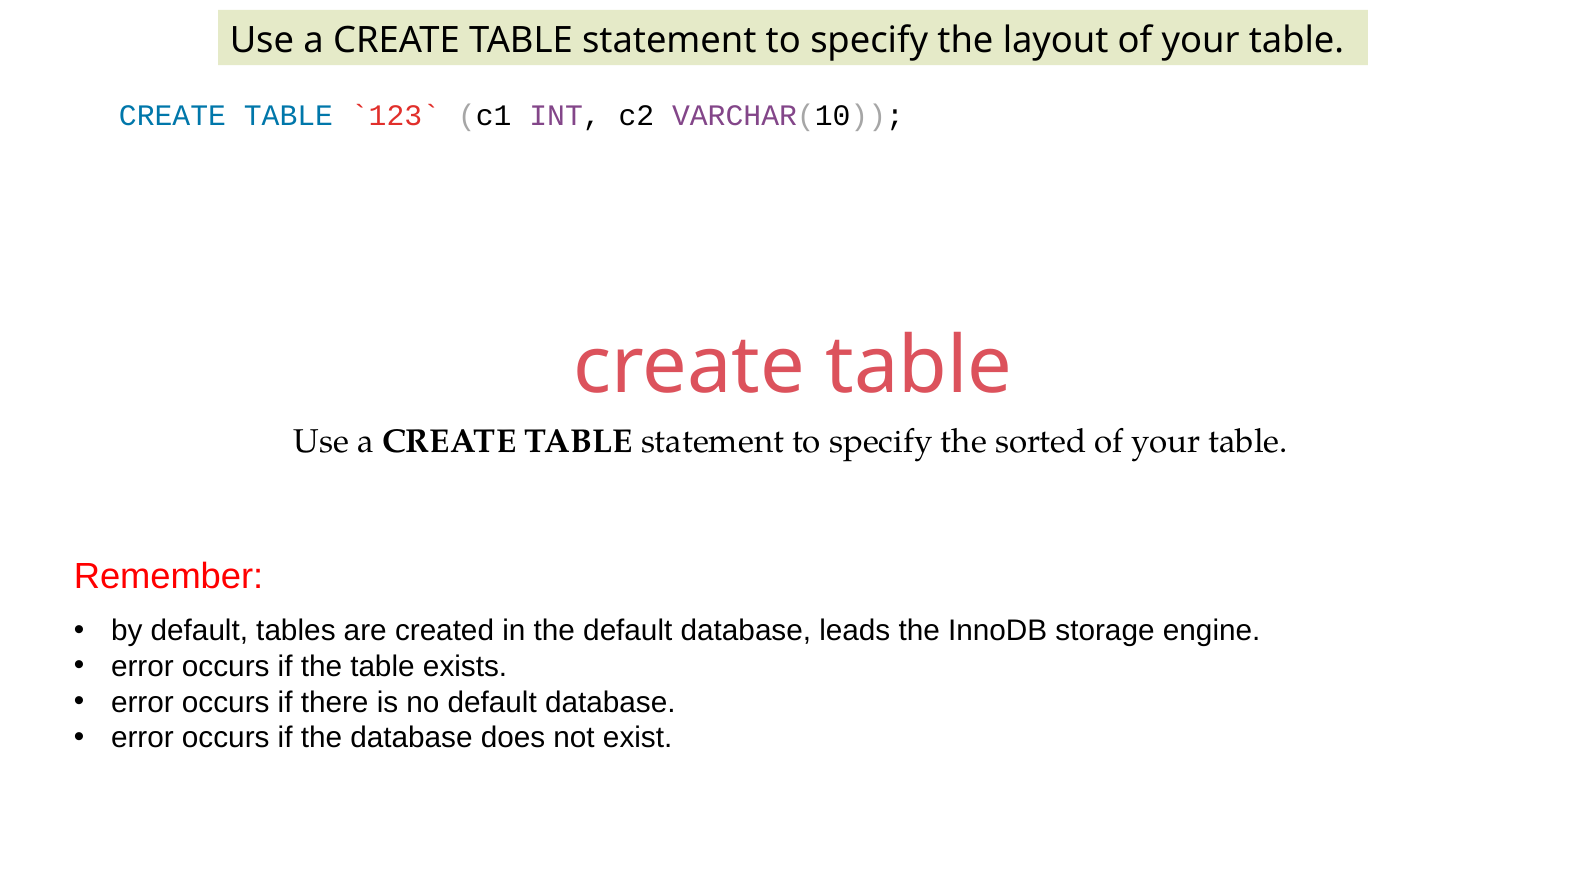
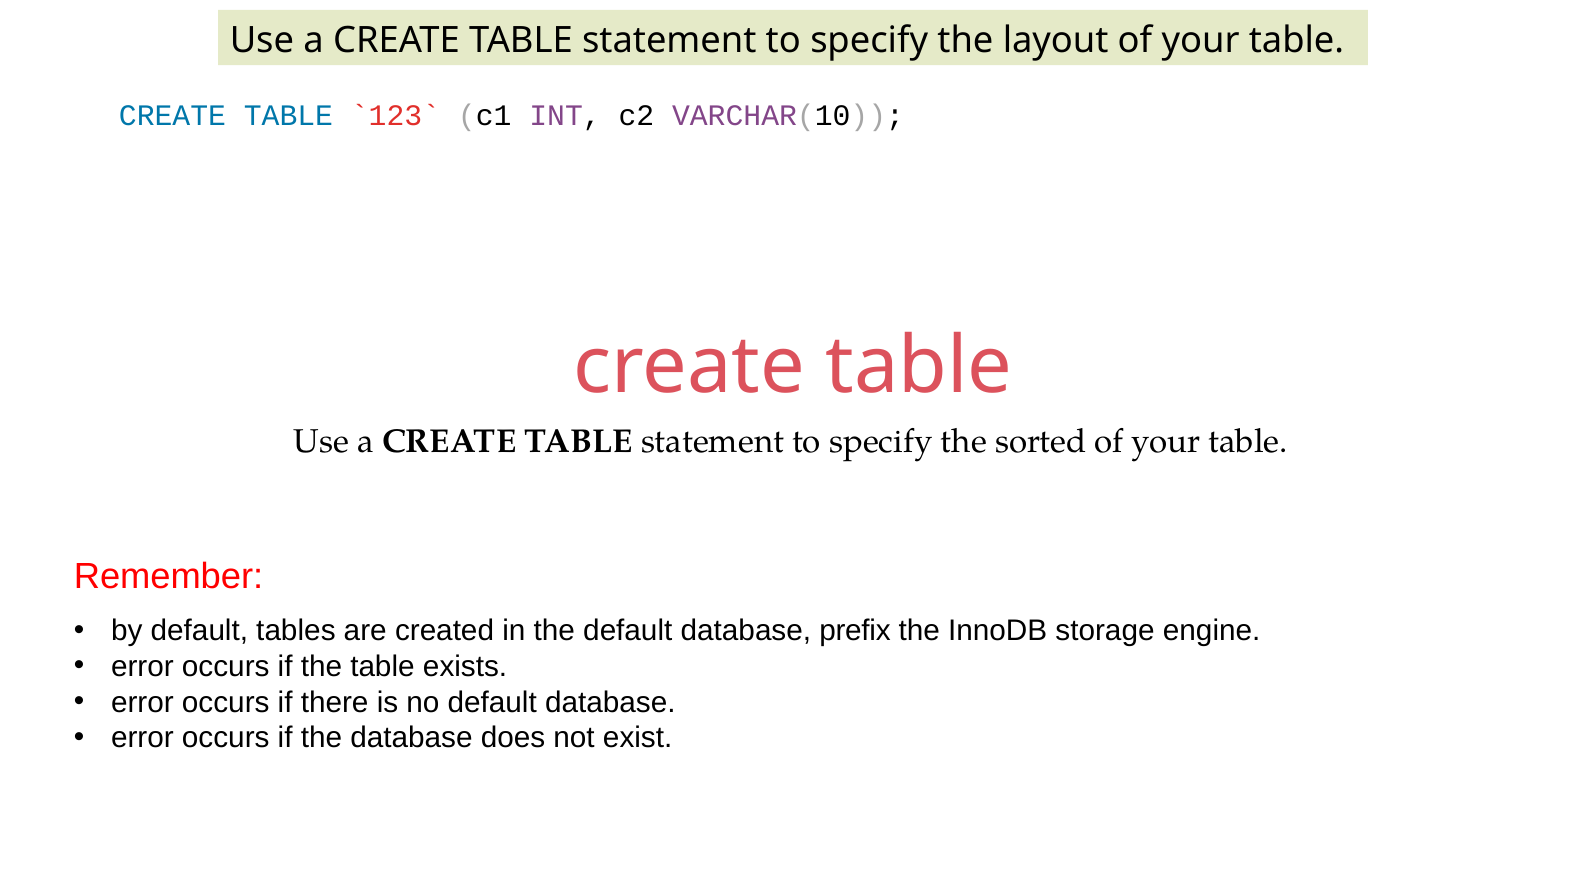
leads: leads -> prefix (855, 631)
